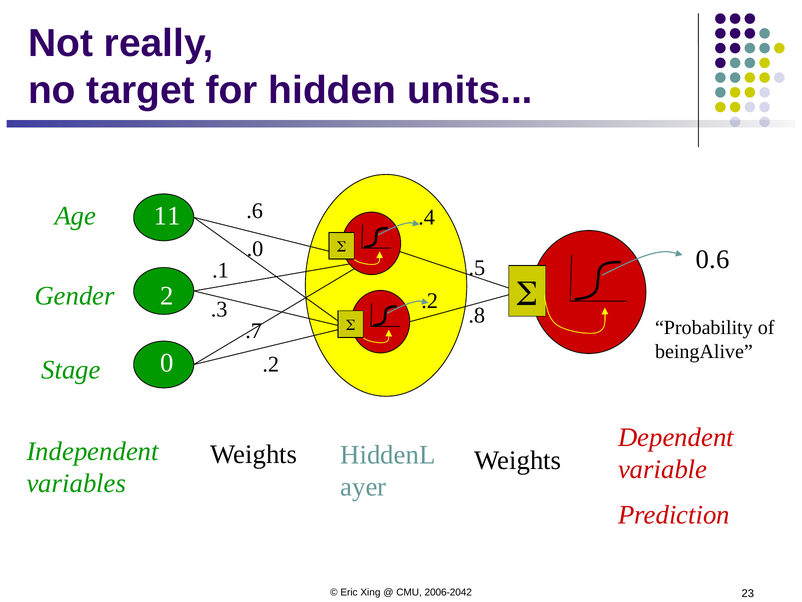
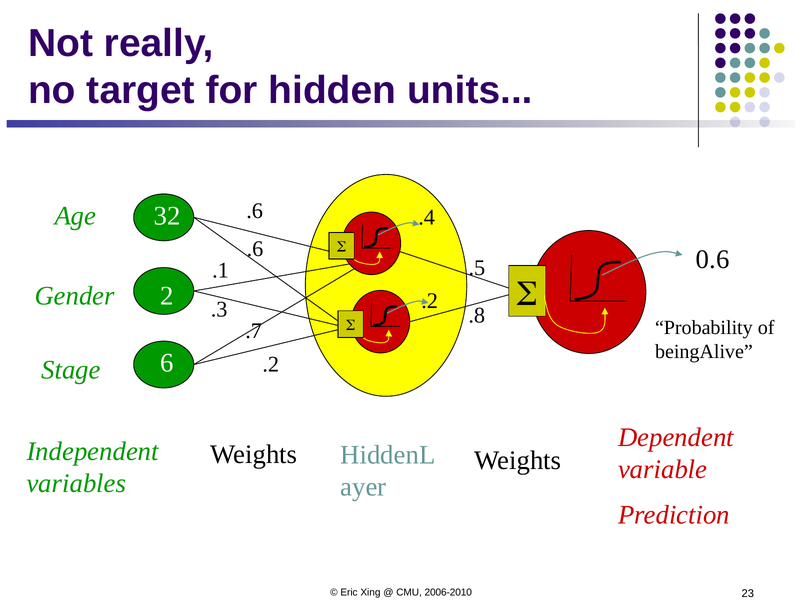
11: 11 -> 32 (167, 216)
.0: .0 -> .6 (255, 249)
0: 0 -> 6 (167, 363)
2006-2042: 2006-2042 -> 2006-2010 (448, 592)
